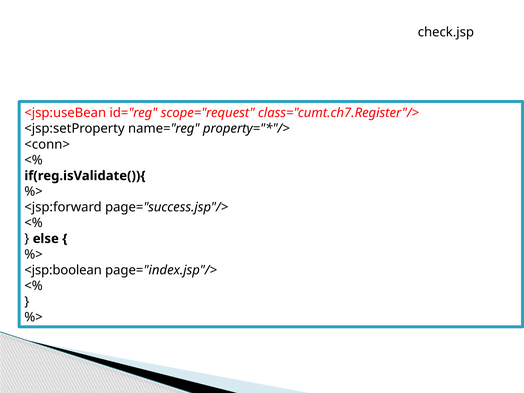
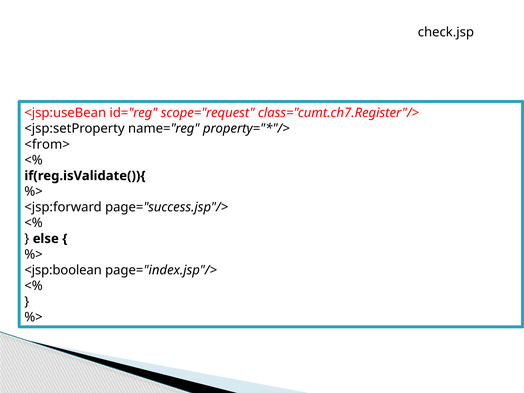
<conn>: <conn> -> <from> (47, 144)
